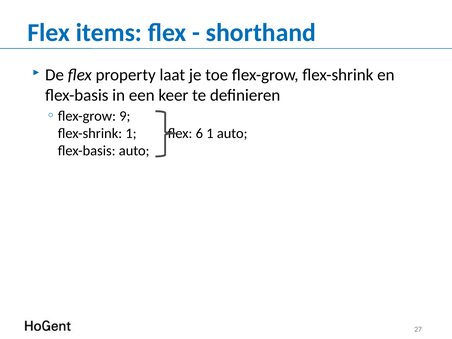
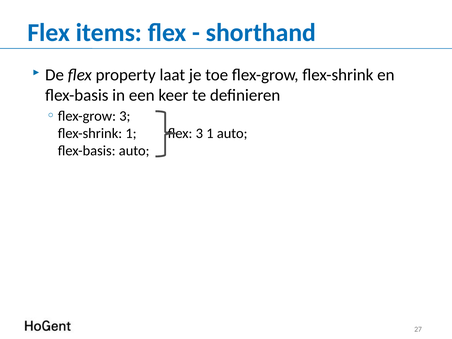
9: 9 -> 3 (125, 116)
6: 6 -> 3 (199, 133)
